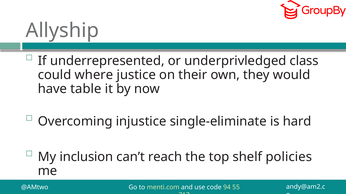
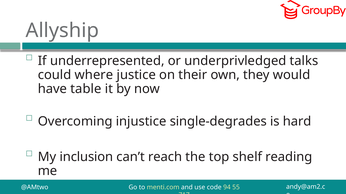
class: class -> talks (304, 61)
single-eliminate: single-eliminate -> single-degrades (218, 122)
policies: policies -> reading (289, 157)
